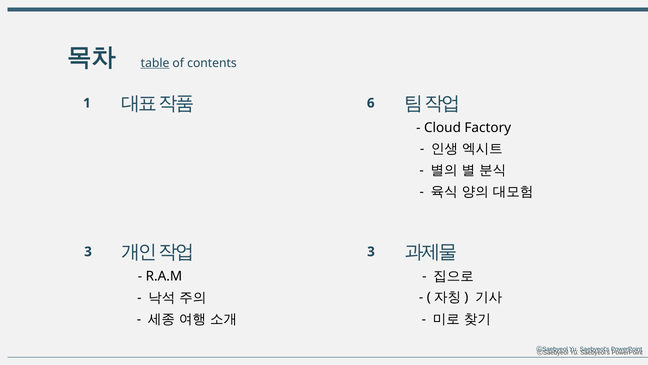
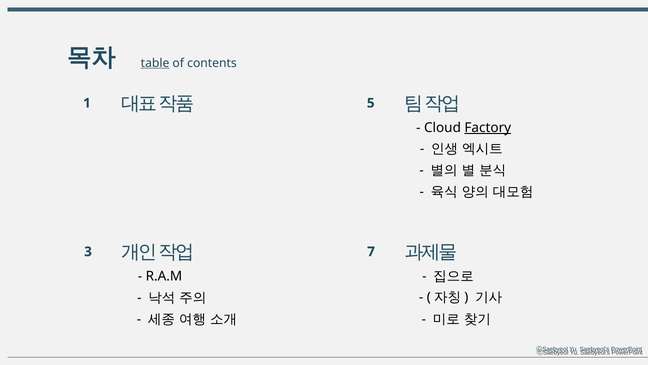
6: 6 -> 5 (371, 103)
Factory underline: none -> present (488, 127)
3: 3 -> 7 (371, 251)
